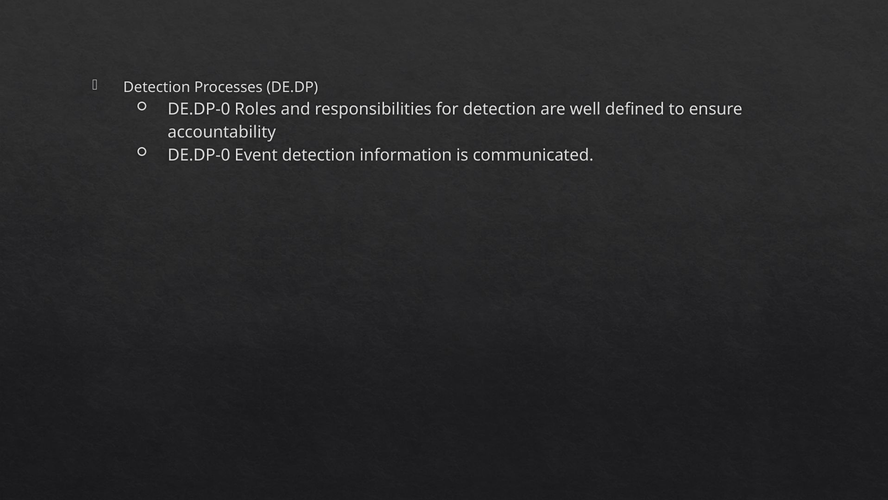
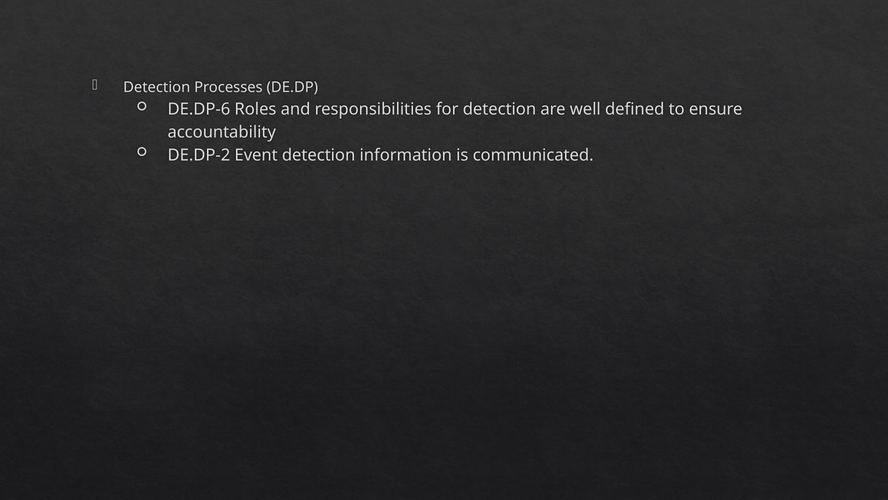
DE.DP-0: DE.DP-0 -> DE.DP-6 (199, 109)
DE.DP-0: DE.DP-0 -> DE.DP-2 (199, 155)
